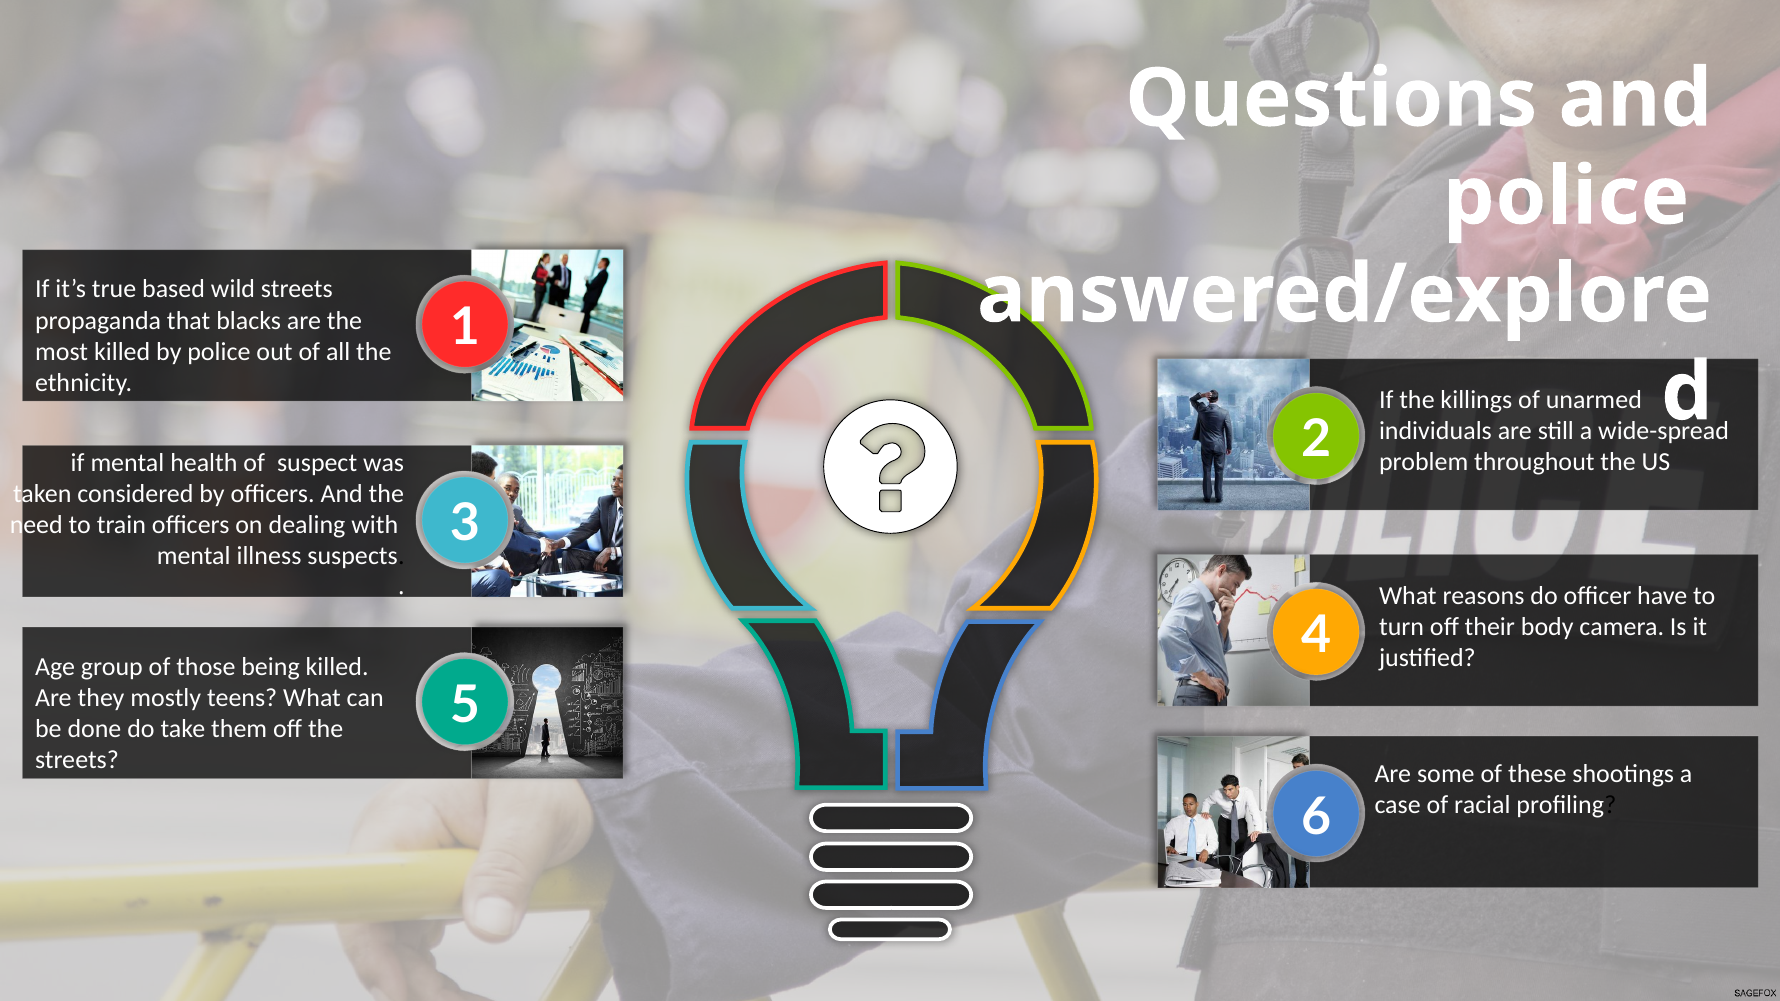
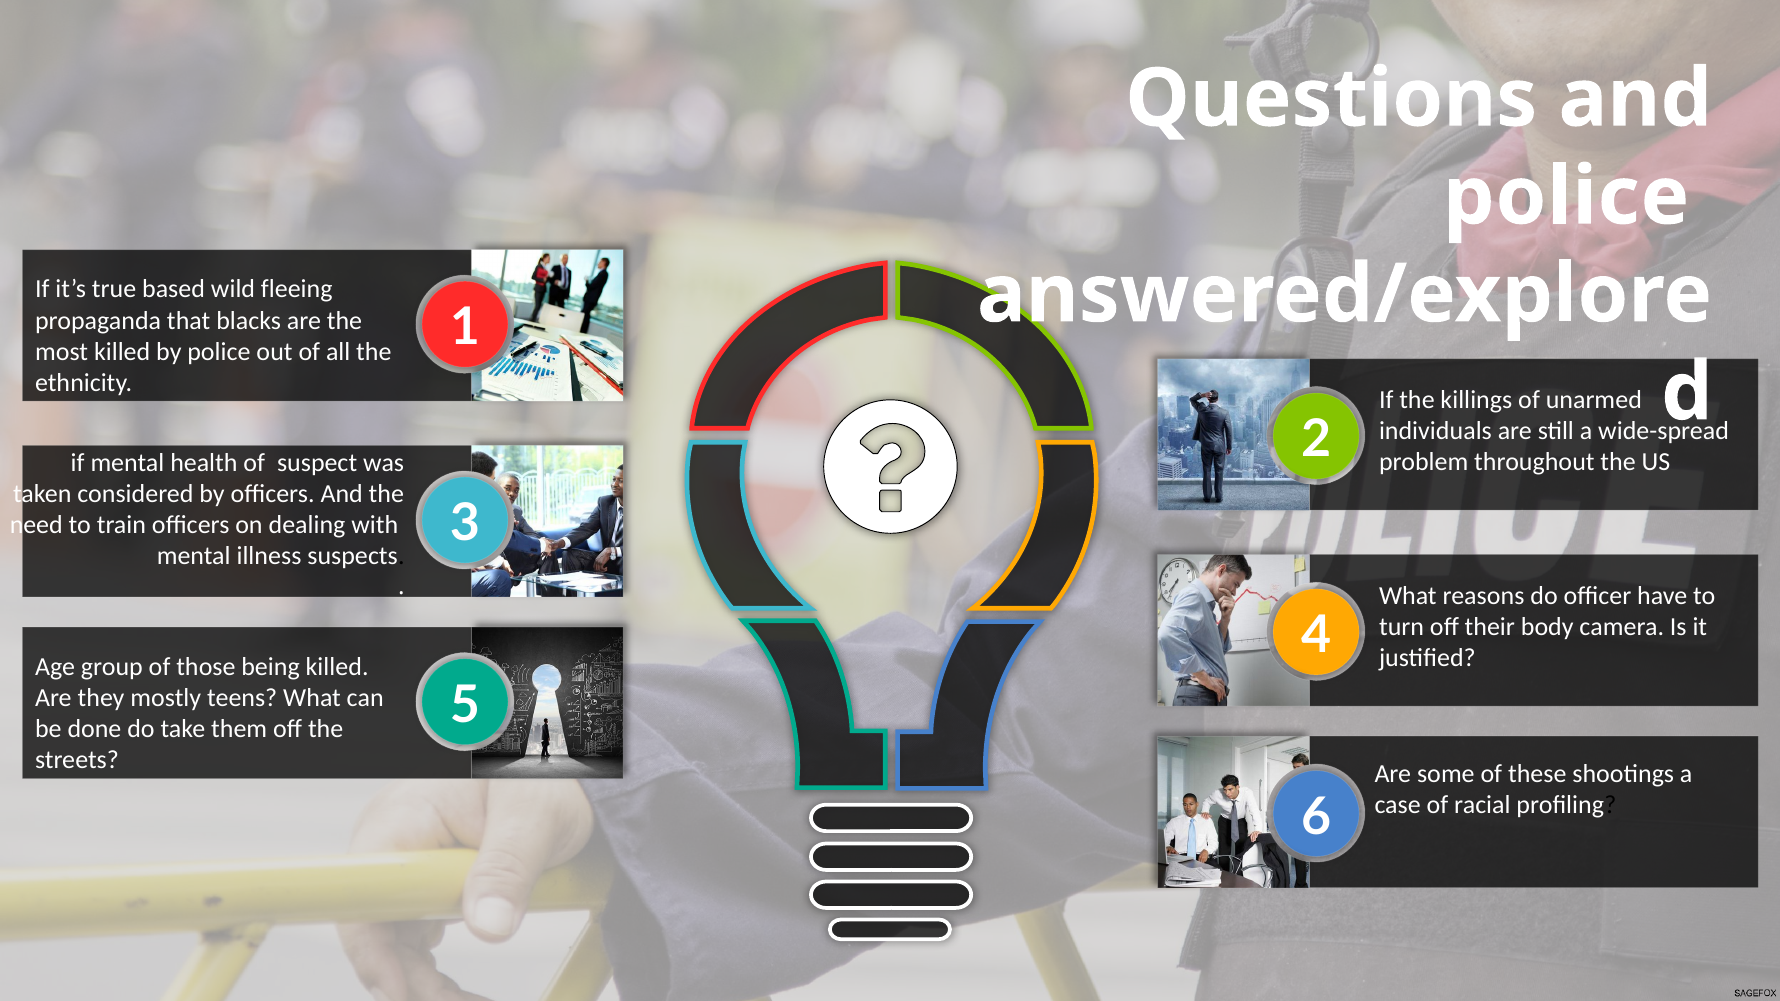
wild streets: streets -> fleeing (297, 289)
